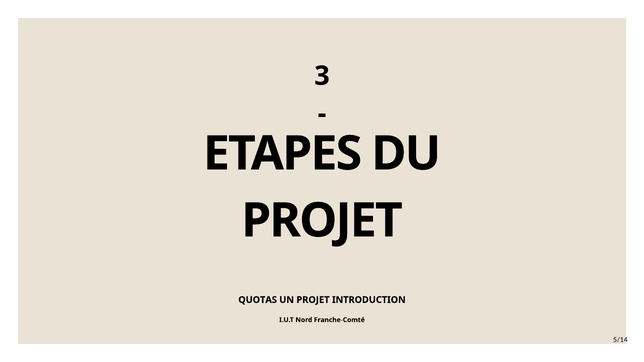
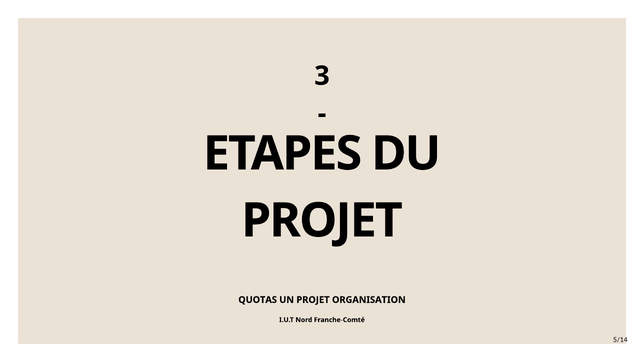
INTRODUCTION: INTRODUCTION -> ORGANISATION (369, 300)
